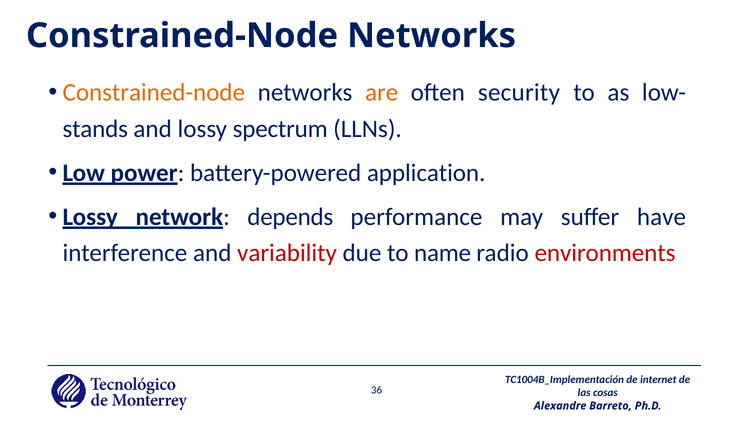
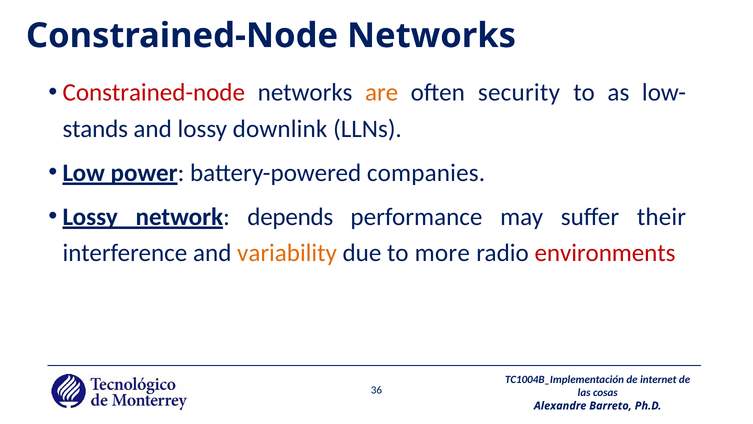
Constrained-node colour: orange -> red (154, 92)
spectrum: spectrum -> downlink (280, 129)
application: application -> companies (426, 173)
have: have -> their (661, 217)
variability colour: red -> orange (287, 253)
name: name -> more (442, 253)
